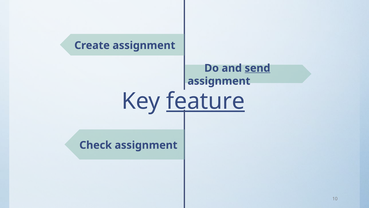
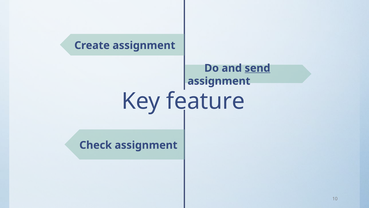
feature underline: present -> none (206, 101)
